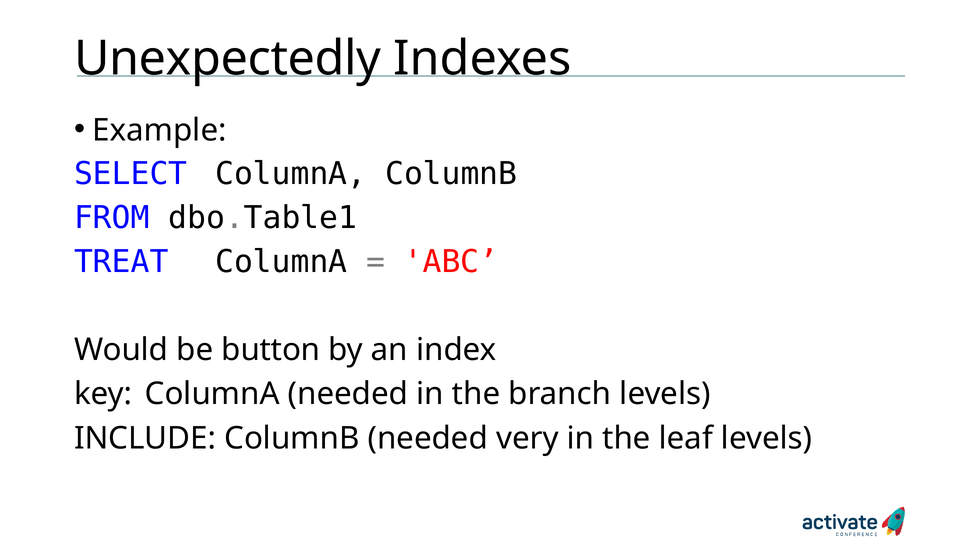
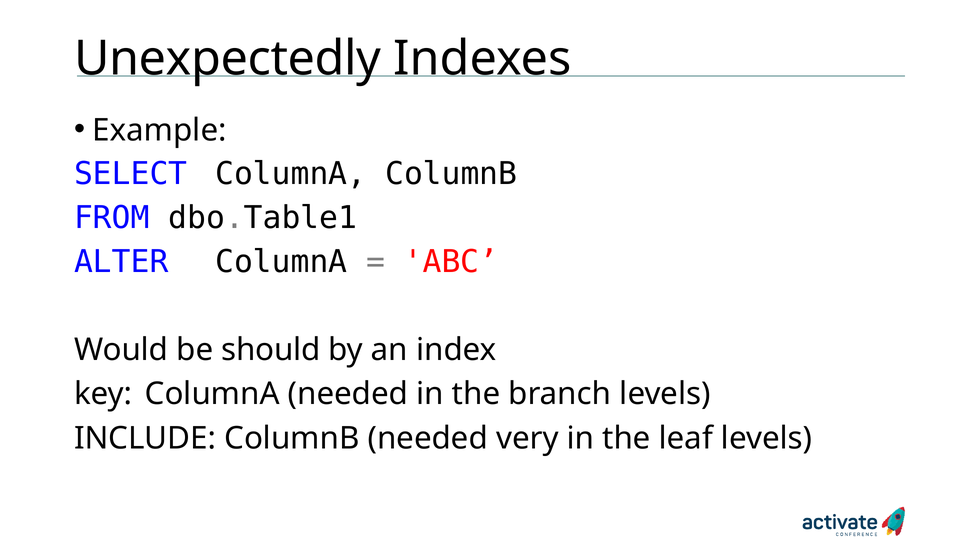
TREAT: TREAT -> ALTER (121, 262)
button: button -> should (271, 350)
